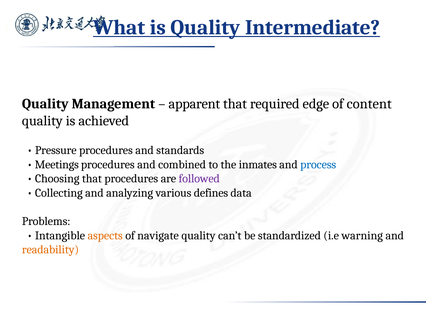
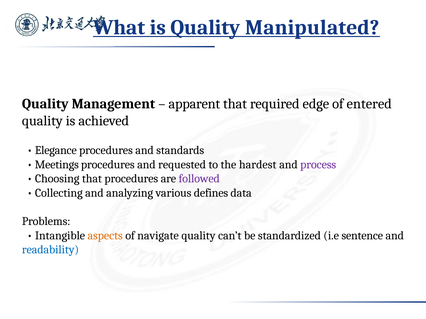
Intermediate: Intermediate -> Manipulated (312, 27)
content: content -> entered (369, 104)
Pressure: Pressure -> Elegance (56, 151)
combined: combined -> requested (182, 165)
inmates: inmates -> hardest (258, 165)
process colour: blue -> purple (318, 165)
warning: warning -> sentence (362, 236)
readability colour: orange -> blue (50, 250)
